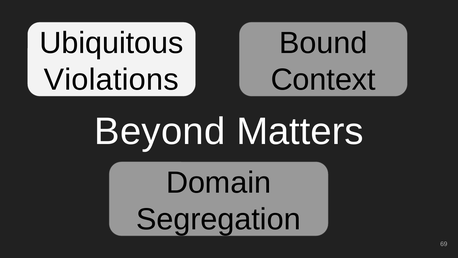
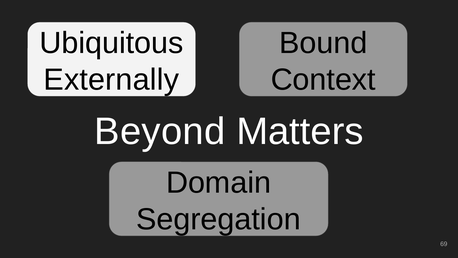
Violations: Violations -> Externally (111, 80)
